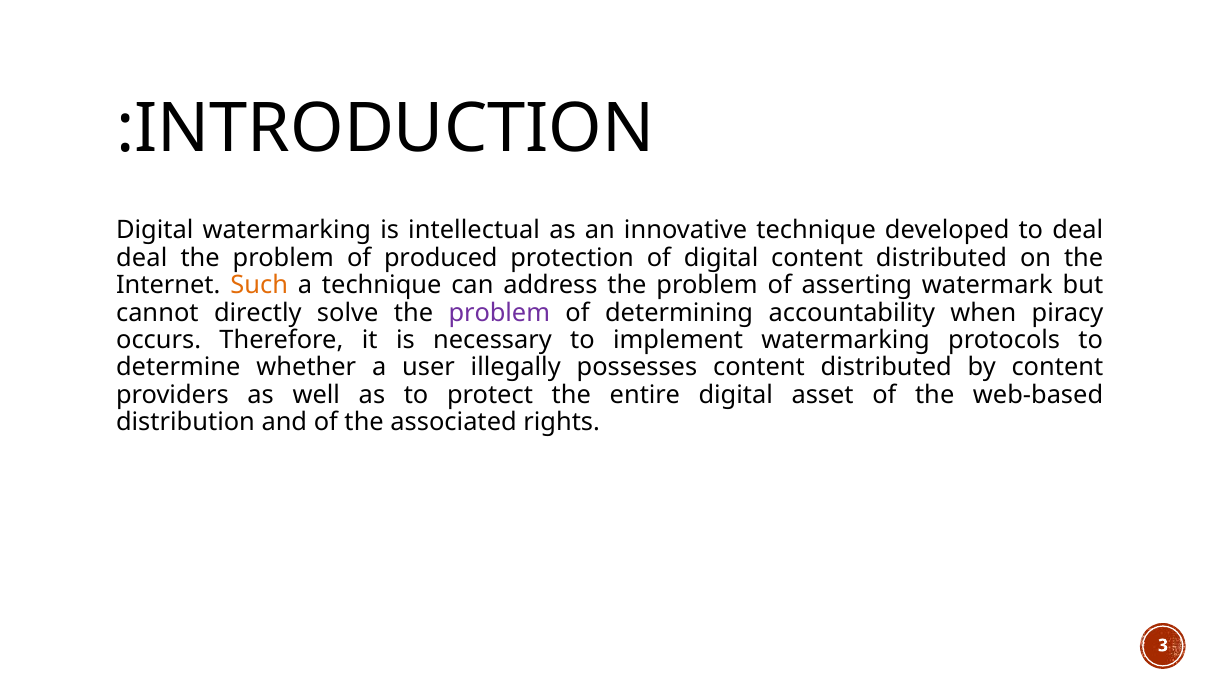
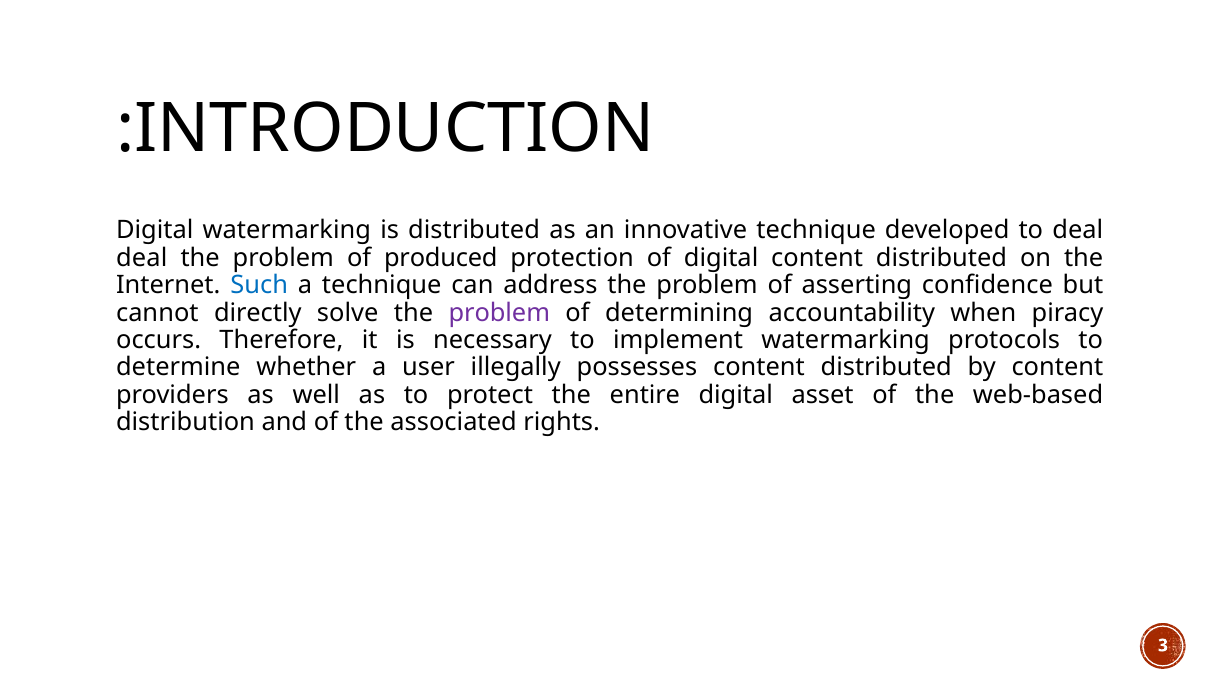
is intellectual: intellectual -> distributed (474, 230)
Such colour: orange -> blue (259, 285)
watermark: watermark -> confidence (987, 285)
